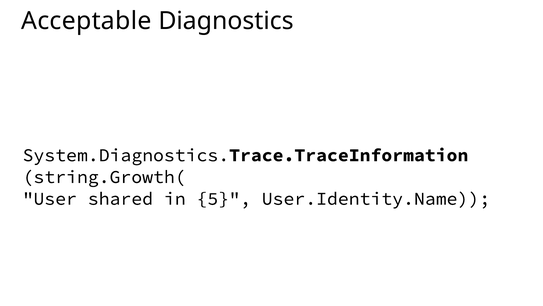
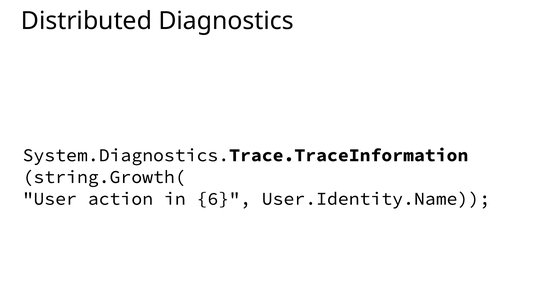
Acceptable: Acceptable -> Distributed (86, 21)
shared: shared -> action (120, 198)
5: 5 -> 6 (224, 198)
